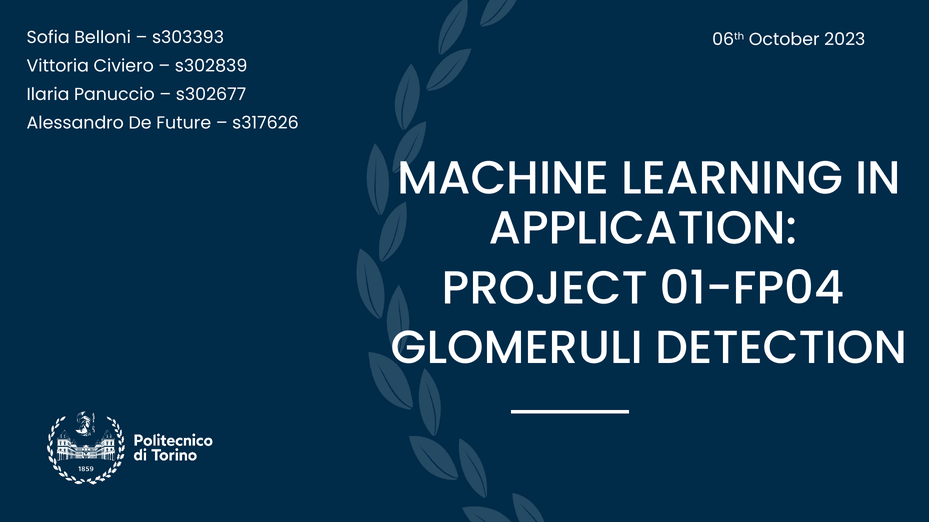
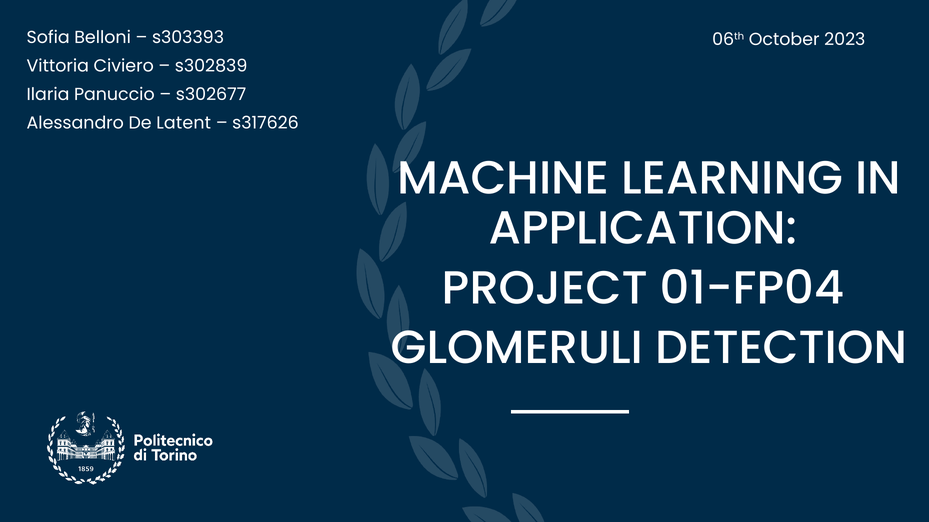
Future: Future -> Latent (184, 123)
